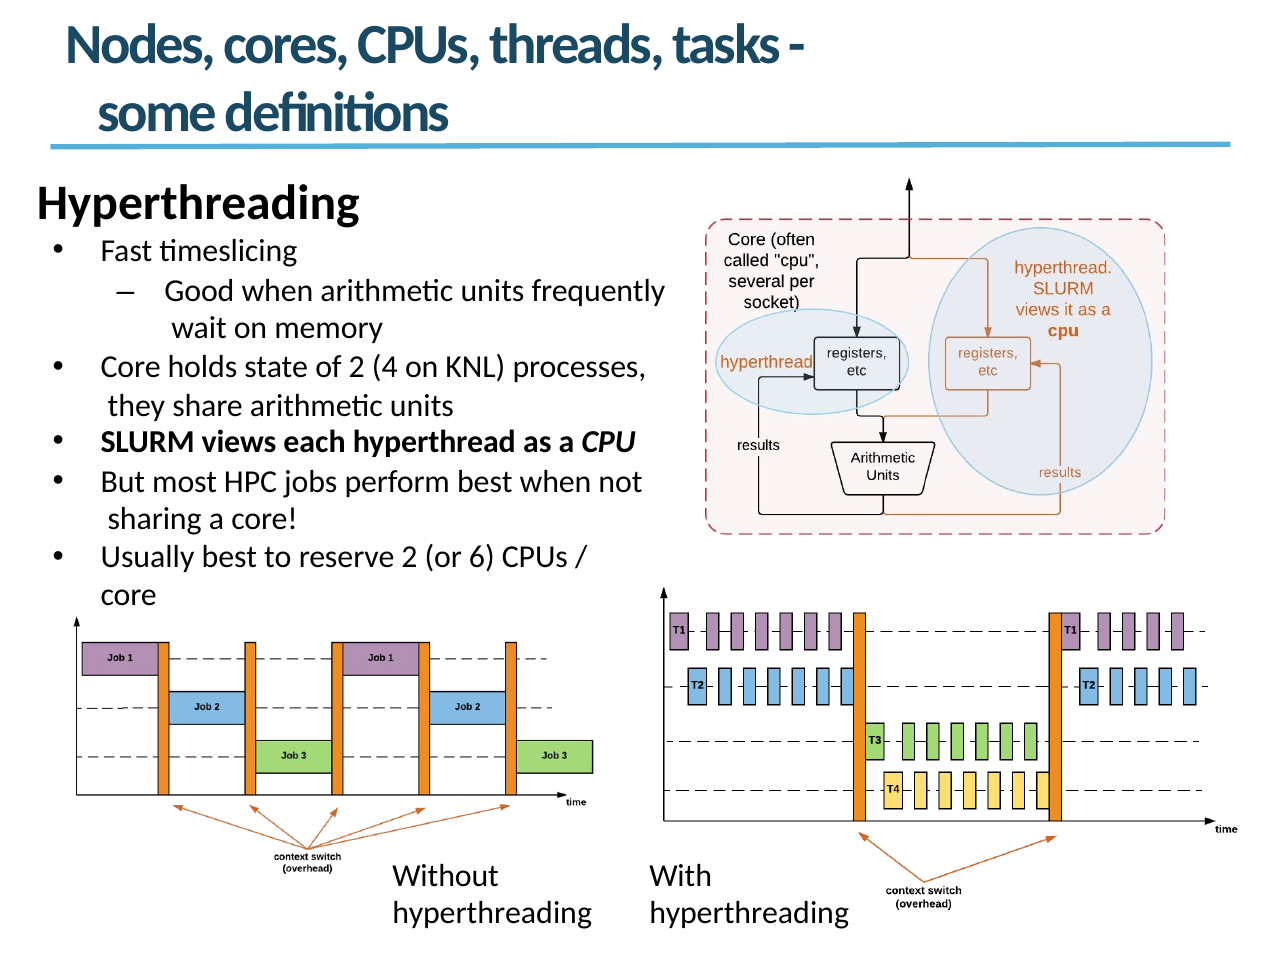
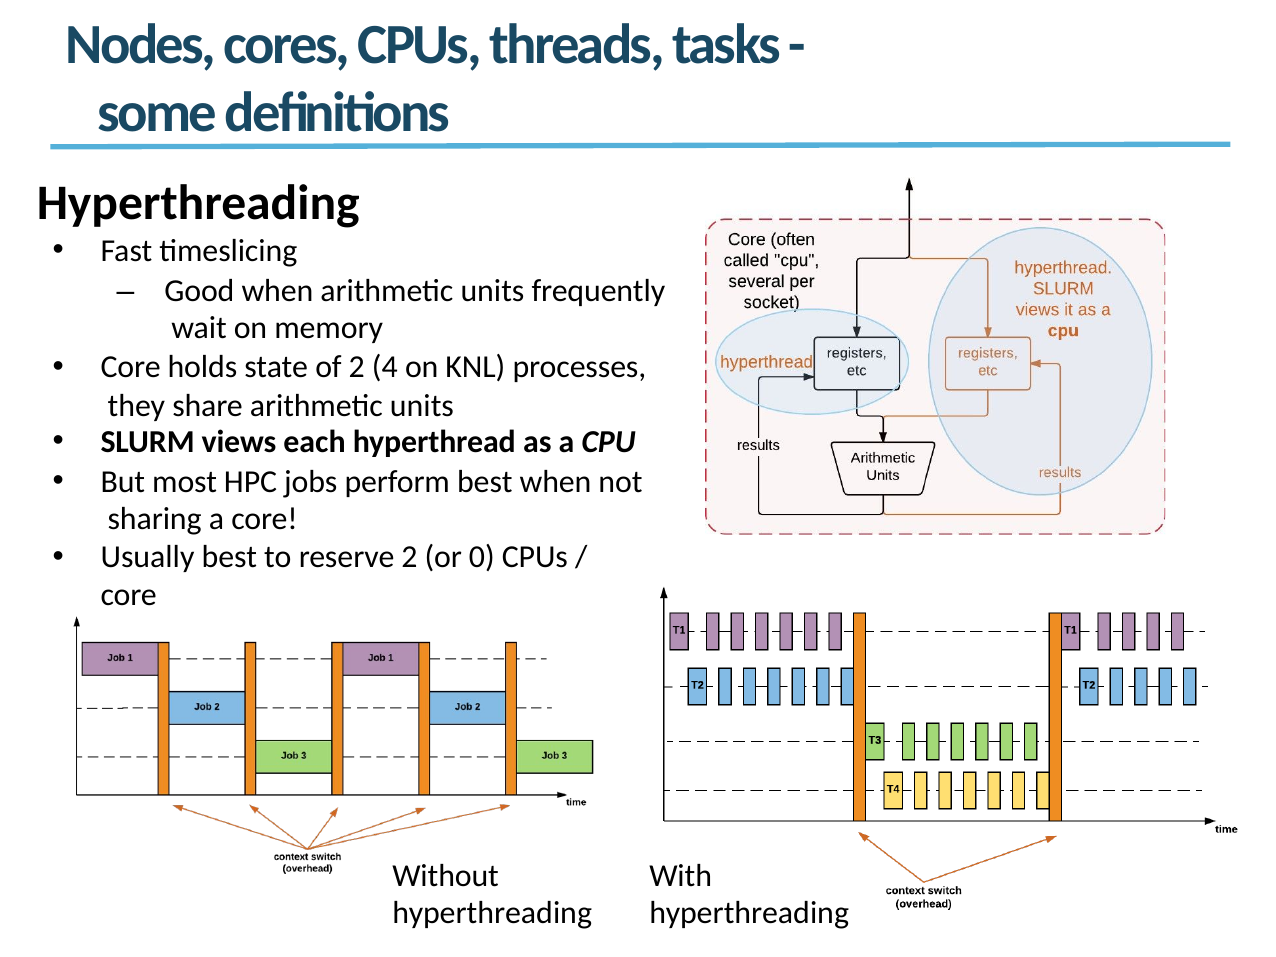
6: 6 -> 0 (482, 557)
